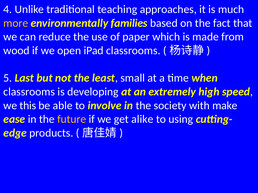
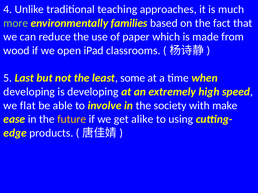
more colour: yellow -> light green (16, 23)
small: small -> some (133, 78)
classrooms: classrooms -> developing (29, 92)
this: this -> flat (28, 106)
